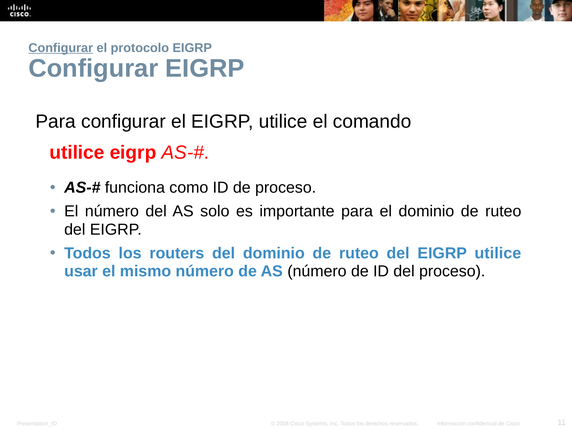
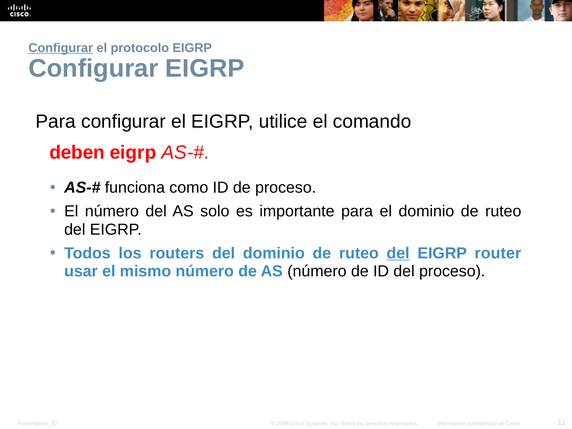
utilice: utilice -> deben (77, 153)
del underline: none -> present (398, 253)
utilice: utilice -> router (498, 253)
